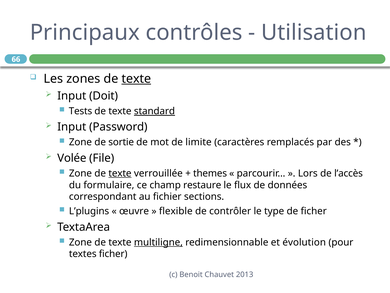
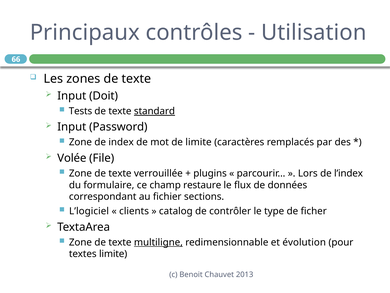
texte underline: present -> none (136, 79)
sortie: sortie -> index (121, 142)
texte underline: present -> none (120, 173)
themes: themes -> plugins (210, 173)
l’accès: l’accès -> l’index (349, 173)
L’plugins: L’plugins -> L’logiciel (89, 211)
œuvre: œuvre -> clients (134, 211)
flexible: flexible -> catalog (176, 211)
textes ficher: ficher -> limite (113, 254)
